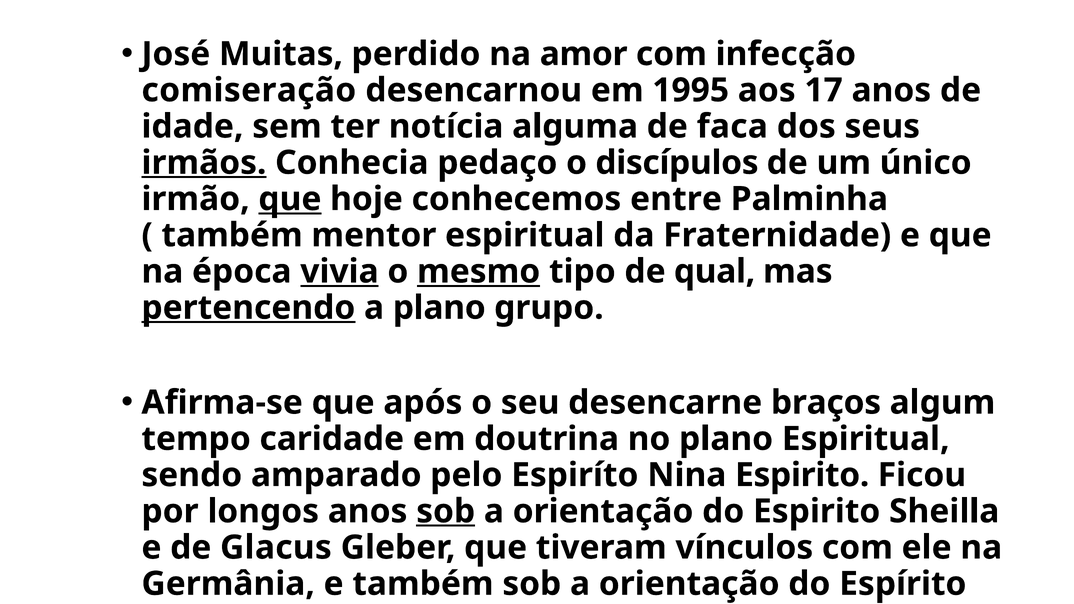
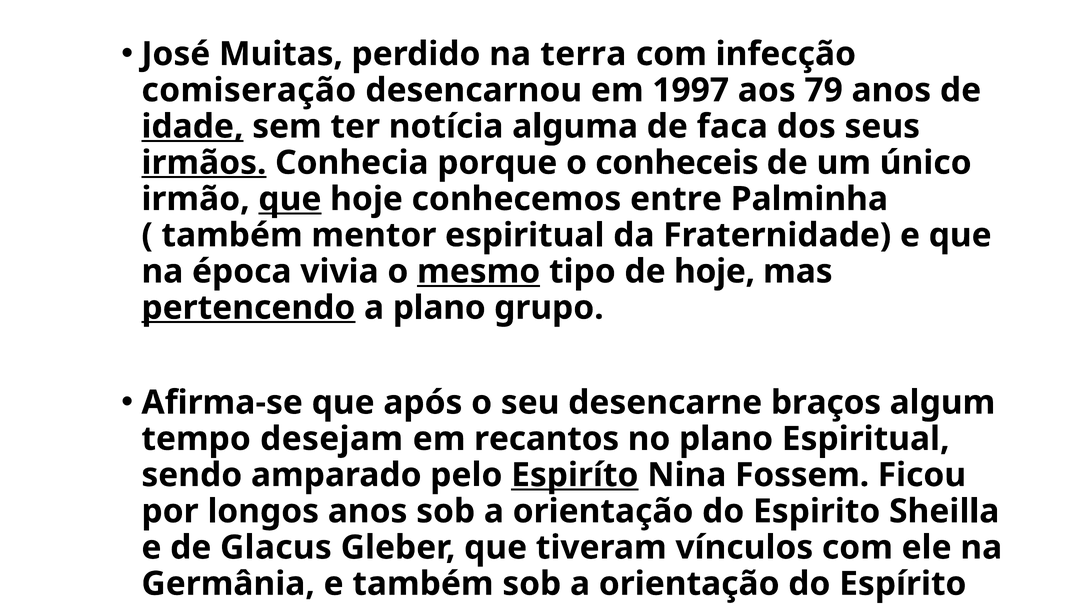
amor: amor -> terra (583, 54)
1995: 1995 -> 1997 (691, 90)
17: 17 -> 79 (824, 90)
idade underline: none -> present (192, 127)
pedaço: pedaço -> porque (497, 163)
discípulos: discípulos -> conheceis (677, 163)
vivia underline: present -> none (339, 272)
de qual: qual -> hoje (715, 272)
caridade: caridade -> desejam (332, 439)
doutrina: doutrina -> recantos (547, 439)
Espiríto underline: none -> present (575, 475)
Nina Espirito: Espirito -> Fossem (802, 475)
sob underline: present -> none (446, 511)
